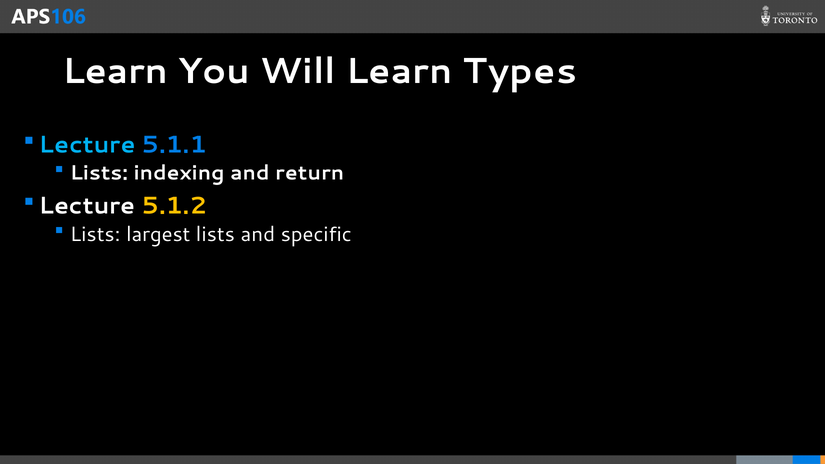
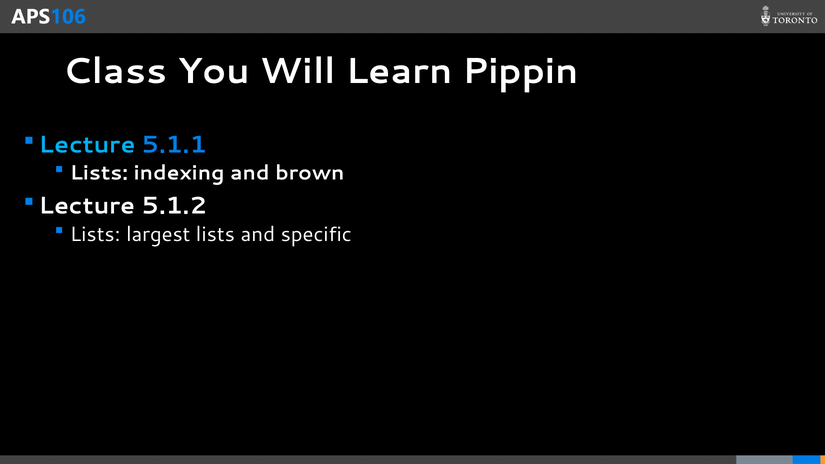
Learn: Learn -> Class (115, 72)
Types: Types -> Pippin (520, 72)
return: return -> brown (310, 173)
5.1.2 colour: yellow -> white (174, 206)
